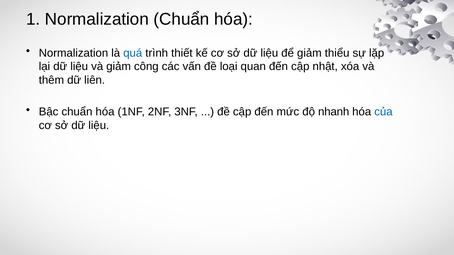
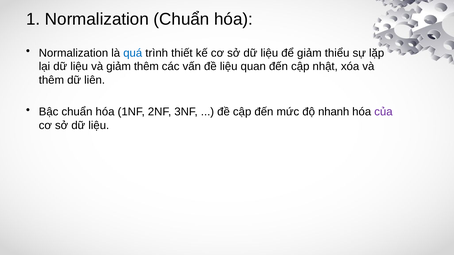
giảm công: công -> thêm (146, 67)
đề loại: loại -> liệu (229, 67)
của colour: blue -> purple (383, 112)
